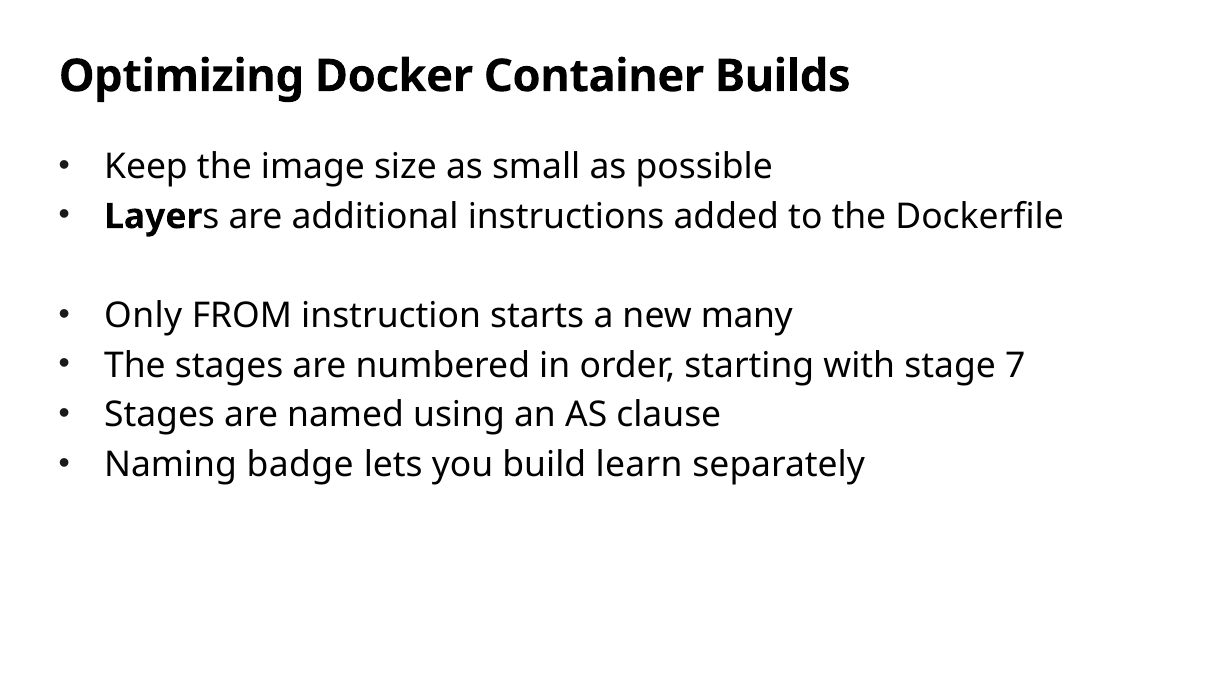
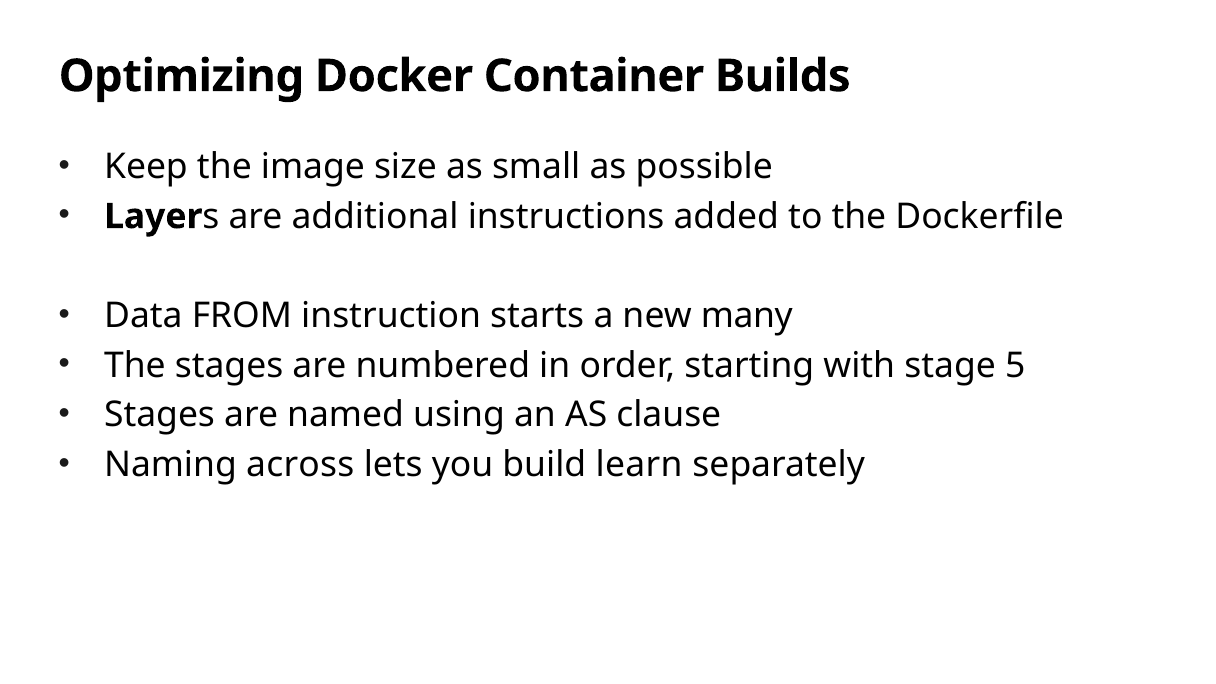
Only: Only -> Data (143, 316)
7: 7 -> 5 (1015, 365)
badge: badge -> across (300, 465)
